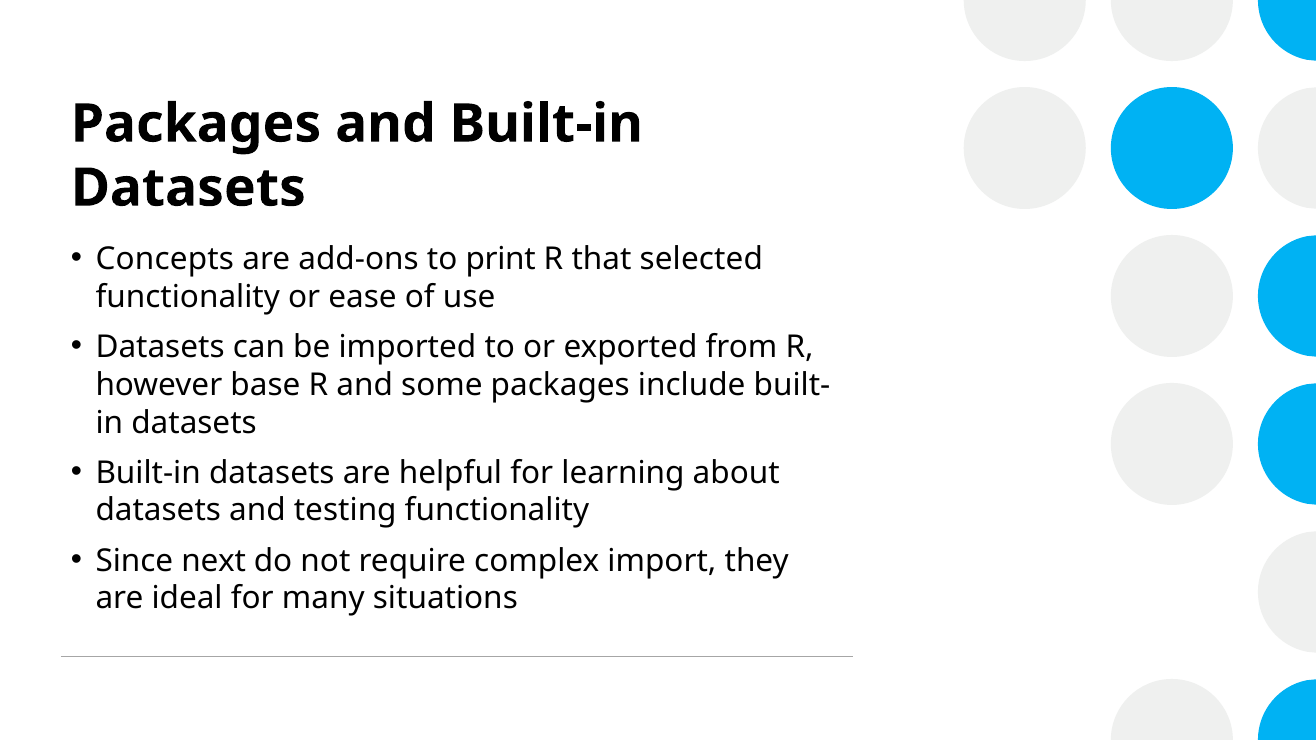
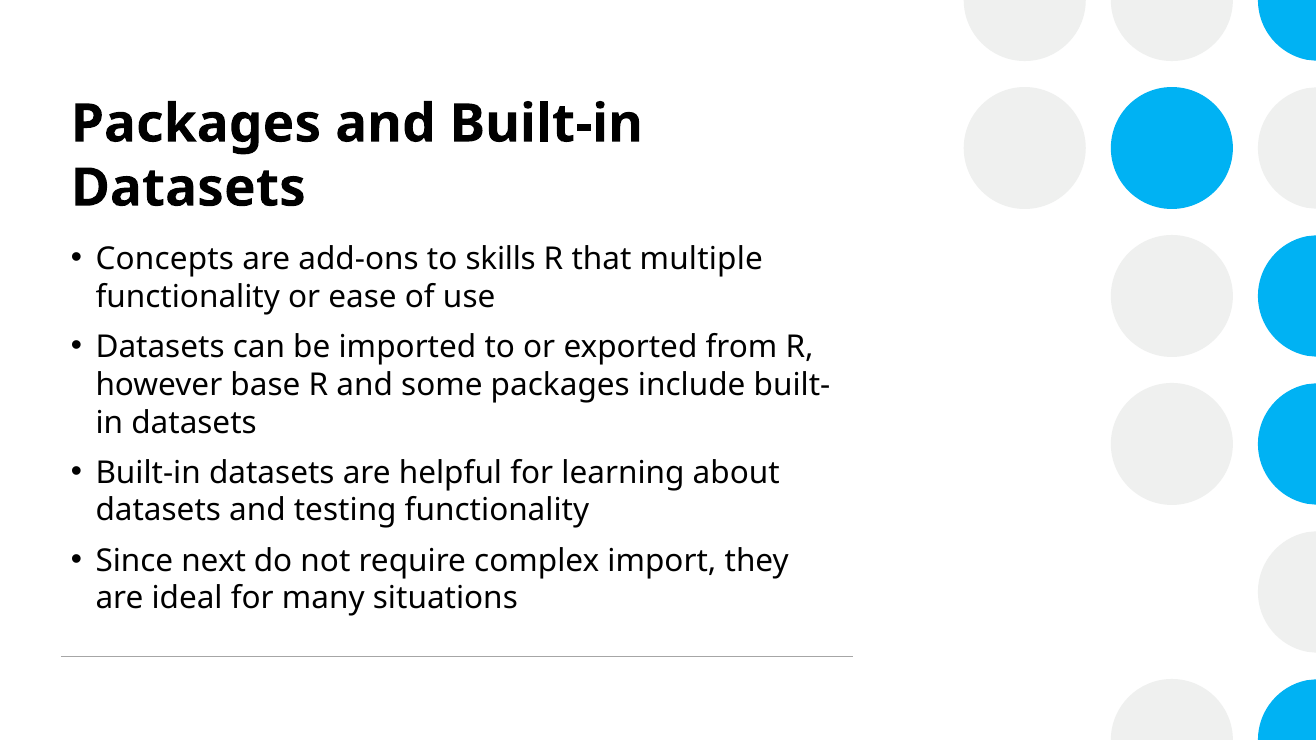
print: print -> skills (501, 259)
selected: selected -> multiple (701, 259)
